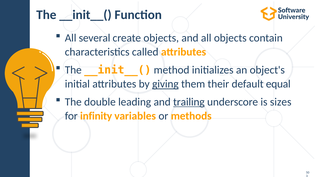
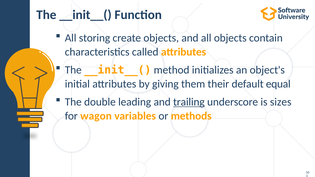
several: several -> storing (95, 38)
giving underline: present -> none (165, 84)
infinity: infinity -> wagon (96, 116)
